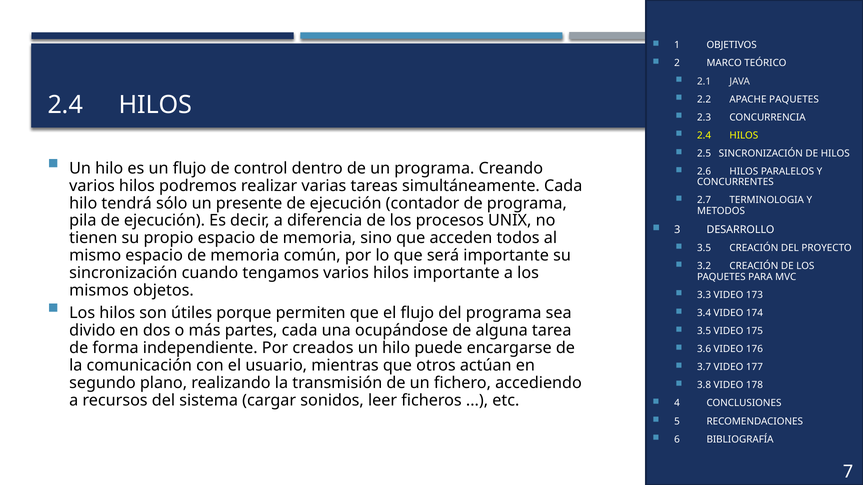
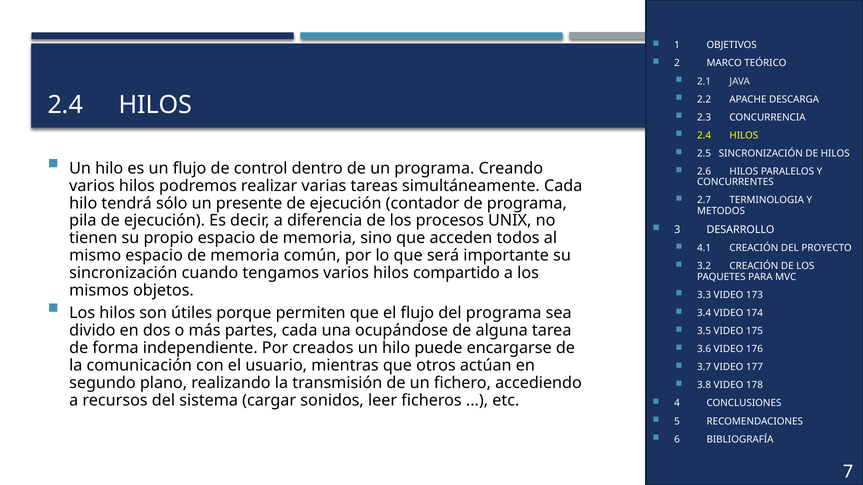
APACHE PAQUETES: PAQUETES -> DESCARGA (794, 99)
3.5: 3.5 -> 4.1 (704, 248)
hilos importante: importante -> compartido (456, 273)
